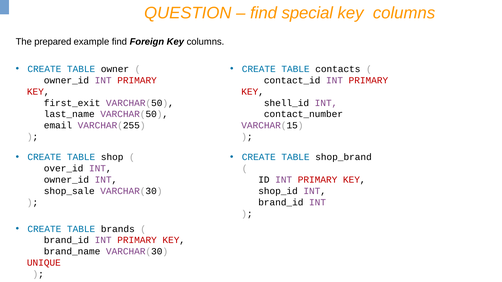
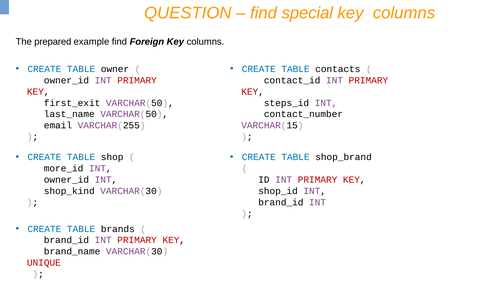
shell_id: shell_id -> steps_id (287, 103)
over_id: over_id -> more_id (64, 169)
shop_sale: shop_sale -> shop_kind (69, 191)
